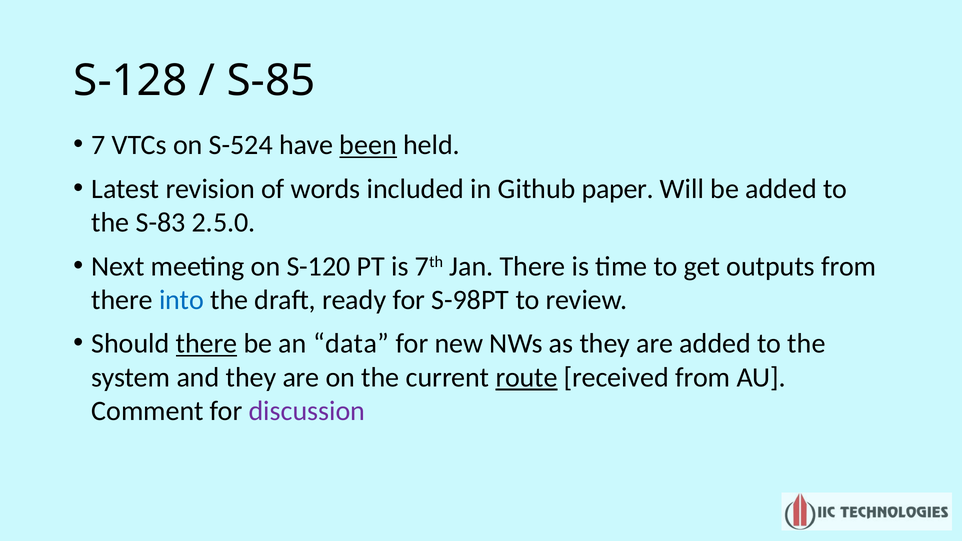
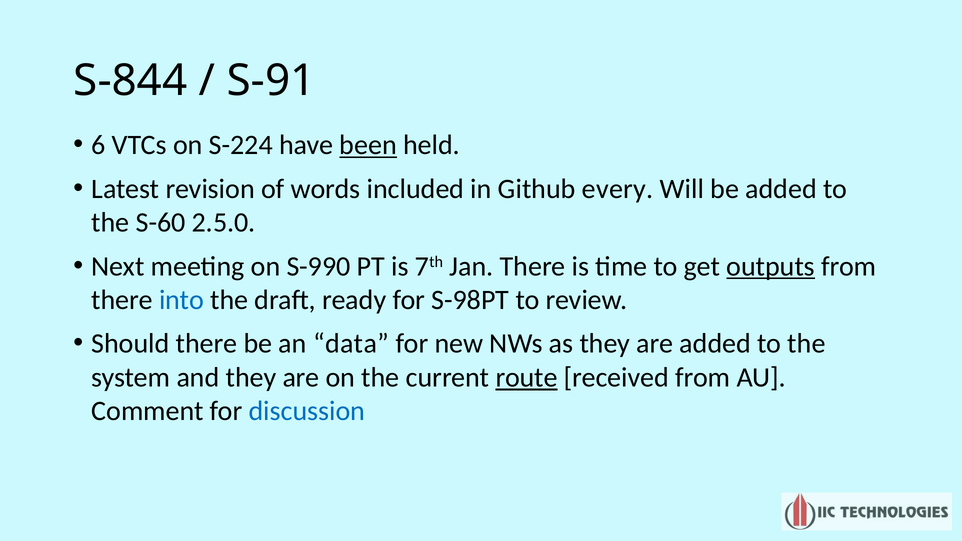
S-128: S-128 -> S-844 (130, 81)
S-85: S-85 -> S-91 (271, 81)
7: 7 -> 6 (98, 145)
S-524: S-524 -> S-224 (241, 145)
paper: paper -> every (618, 189)
S-83: S-83 -> S-60 (161, 223)
S-120: S-120 -> S-990 (319, 266)
outputs underline: none -> present (771, 266)
there underline: present -> none (207, 344)
discussion colour: purple -> blue (307, 411)
